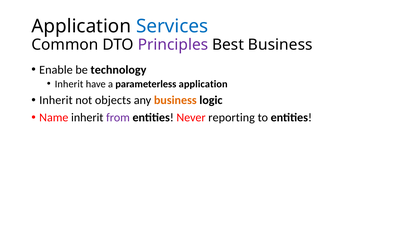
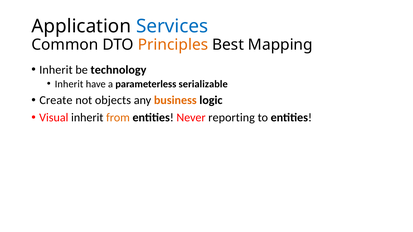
Principles colour: purple -> orange (173, 45)
Best Business: Business -> Mapping (280, 45)
Enable: Enable -> Inherit (56, 70)
parameterless application: application -> serializable (203, 84)
Inherit: Inherit -> Create (56, 100)
Name: Name -> Visual (54, 118)
from colour: purple -> orange (118, 118)
